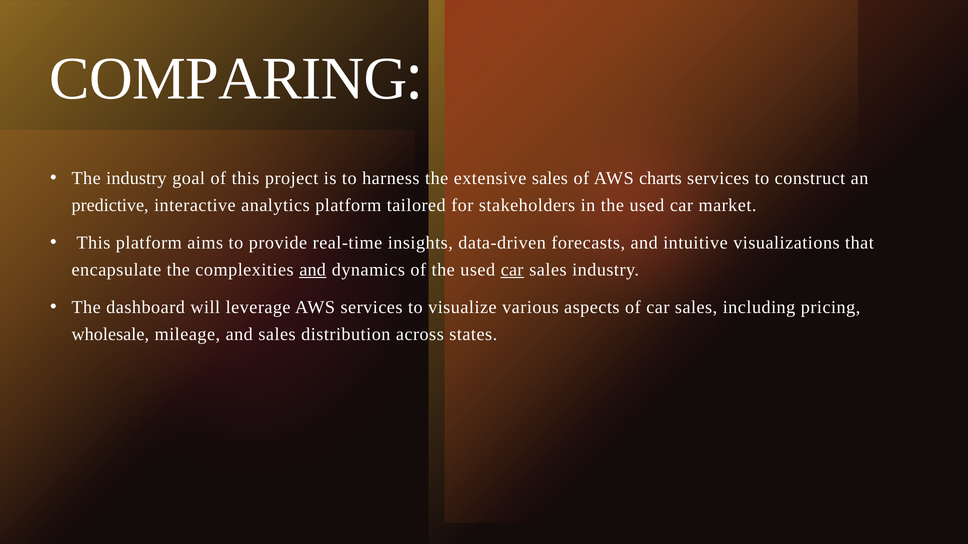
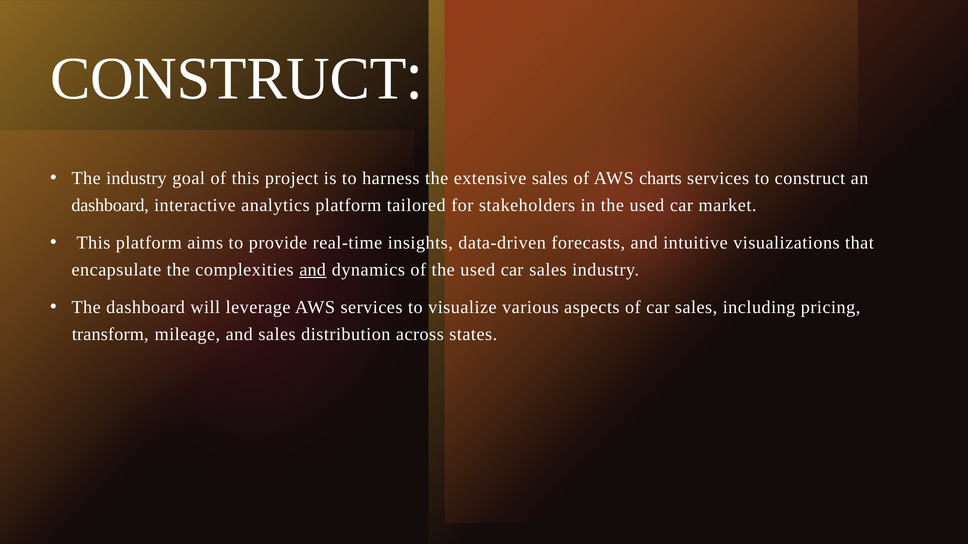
COMPARING: COMPARING -> CONSTRUCT (228, 79)
predictive: predictive -> dashboard (110, 206)
car underline: present -> none (512, 270)
wholesale: wholesale -> transform (110, 335)
